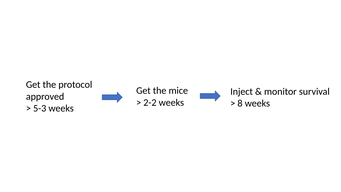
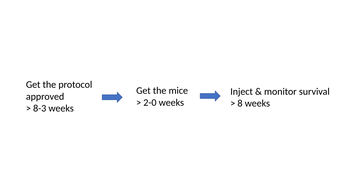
2-2: 2-2 -> 2-0 (150, 102)
5-3: 5-3 -> 8-3 (40, 108)
